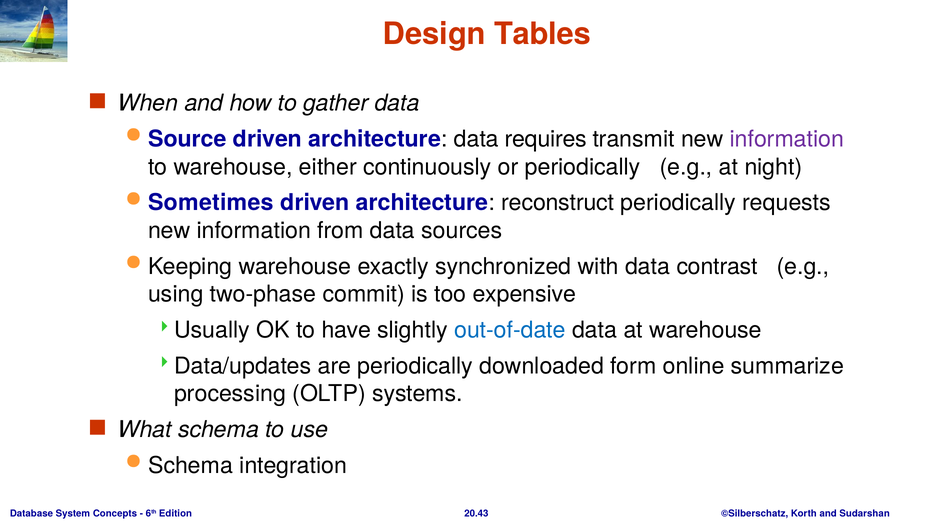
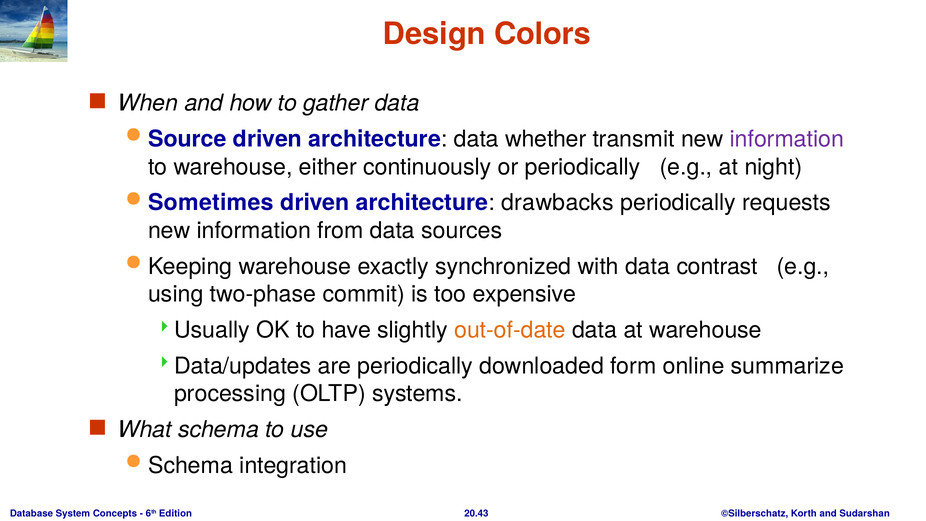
Tables: Tables -> Colors (543, 34)
requires: requires -> whether (546, 139)
reconstruct: reconstruct -> drawbacks (558, 203)
out-of-date colour: blue -> orange (510, 330)
